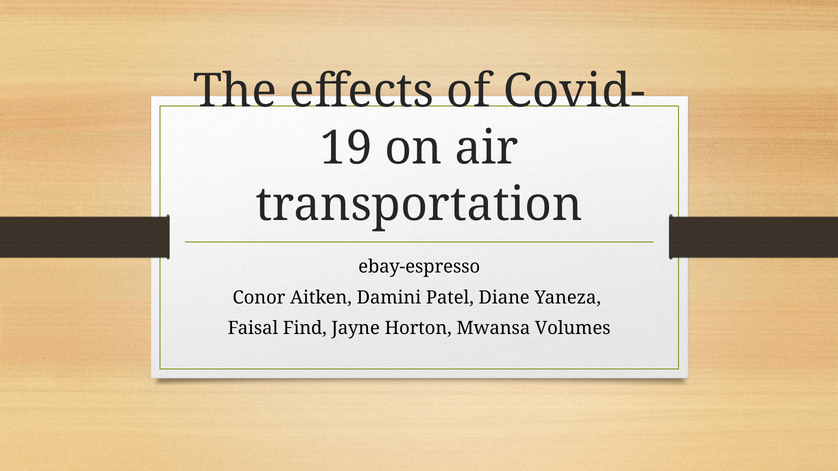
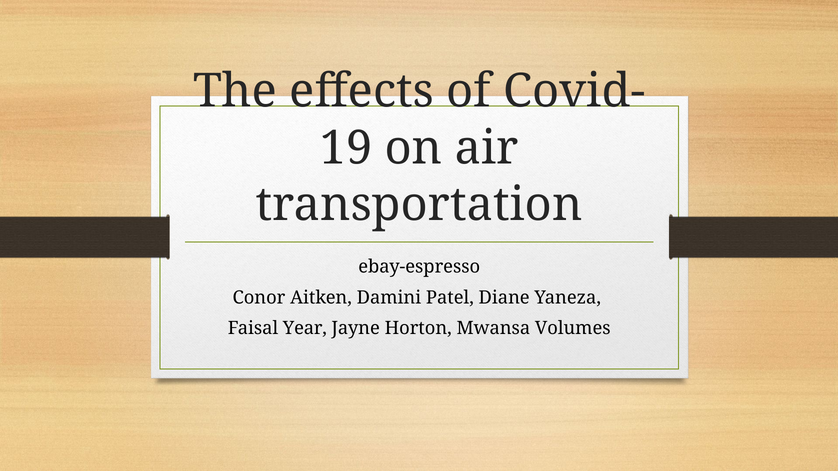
Find: Find -> Year (305, 329)
